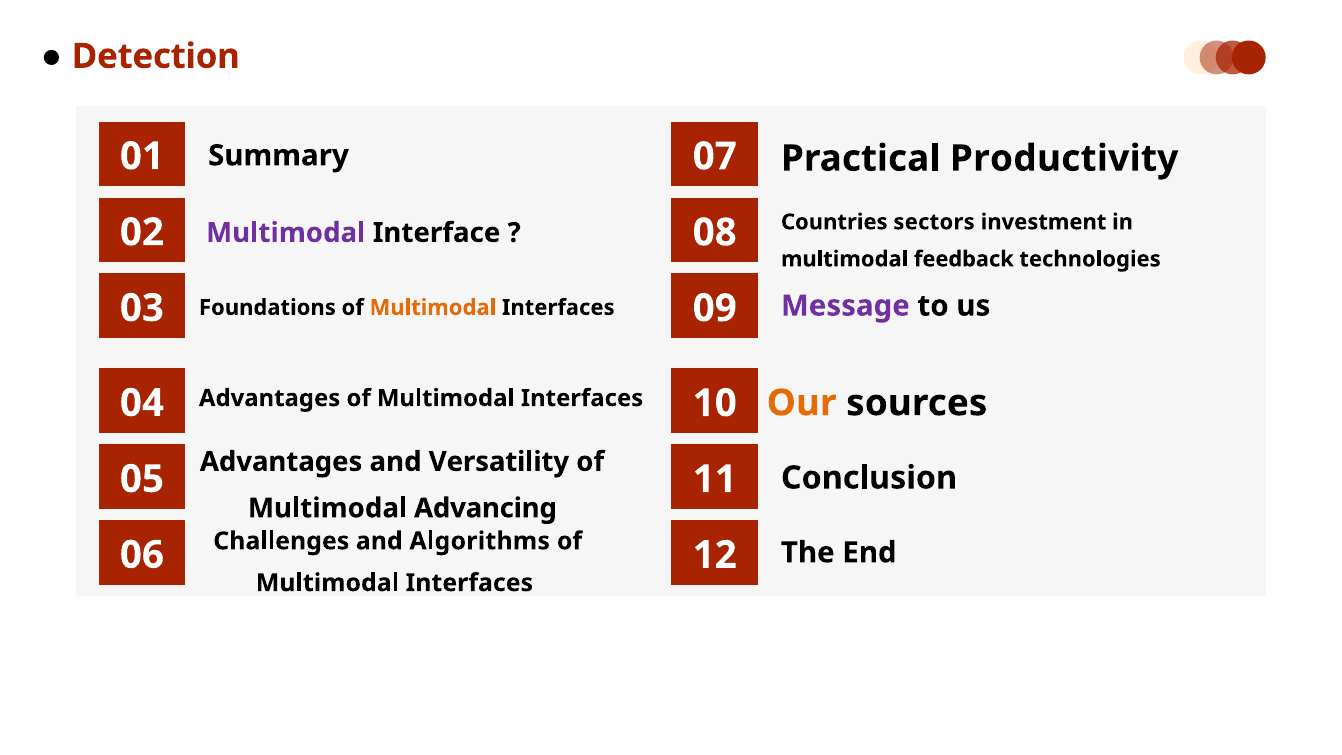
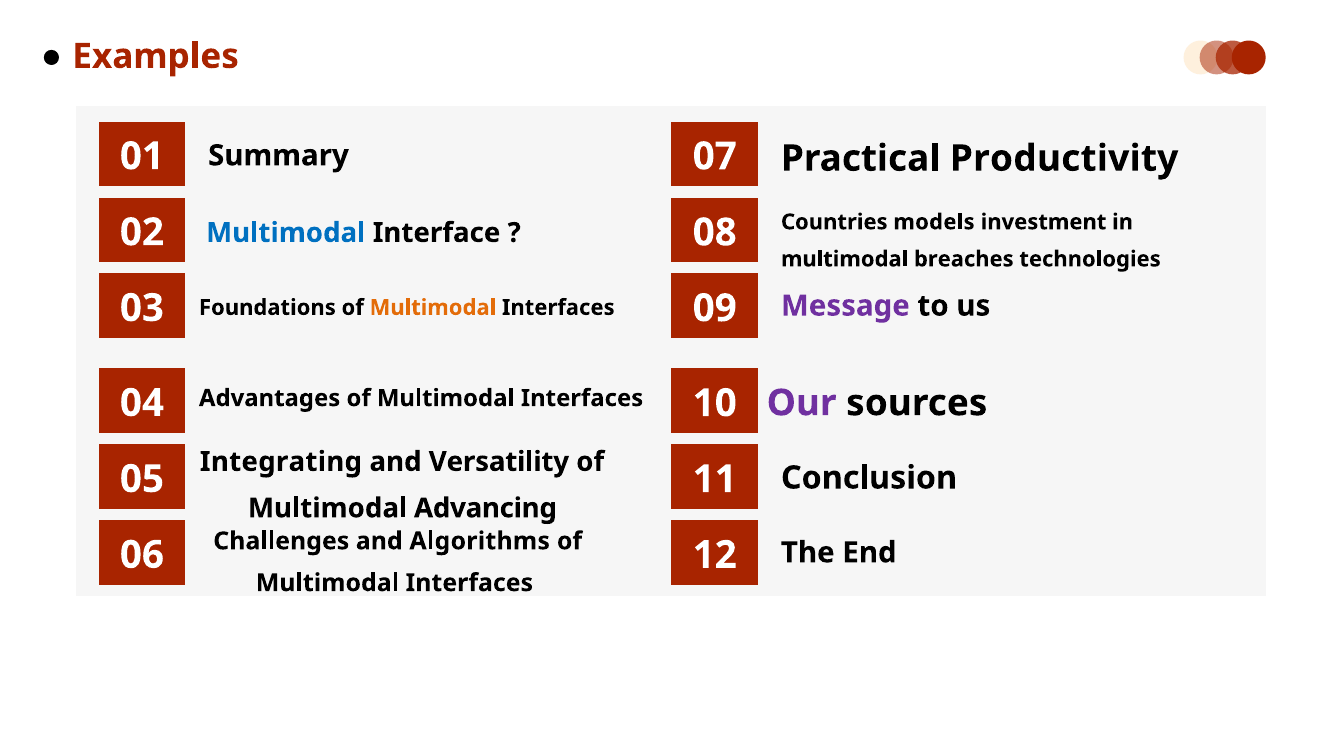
Detection: Detection -> Examples (156, 56)
sectors: sectors -> models (934, 222)
Multimodal colour: purple -> blue (286, 233)
feedback: feedback -> breaches (964, 259)
Our colour: orange -> purple (802, 403)
Advantages: Advantages -> Integrating (281, 462)
